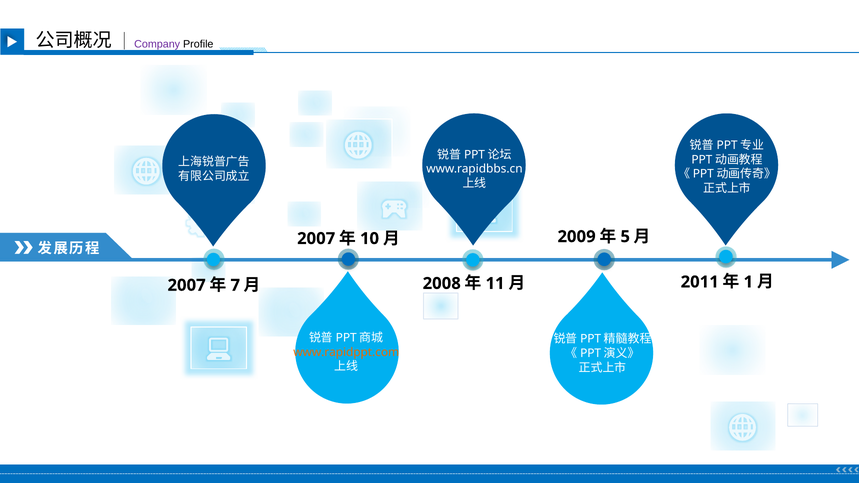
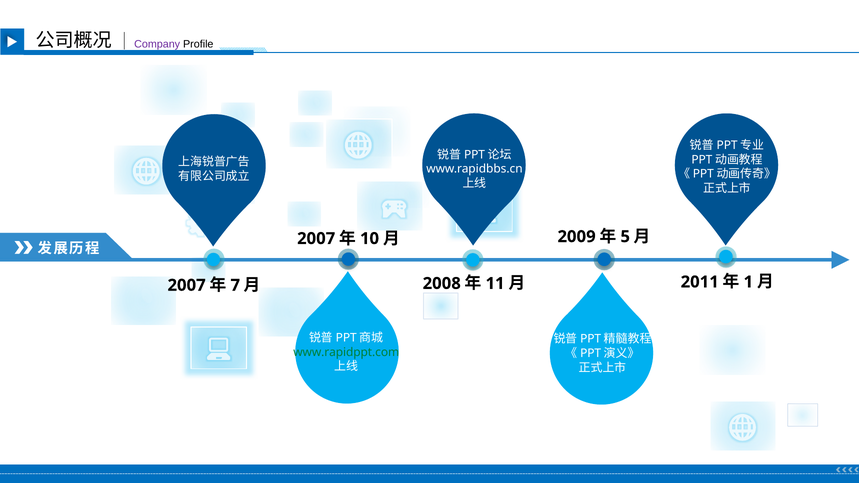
www.rapidppt.com colour: orange -> green (346, 352)
